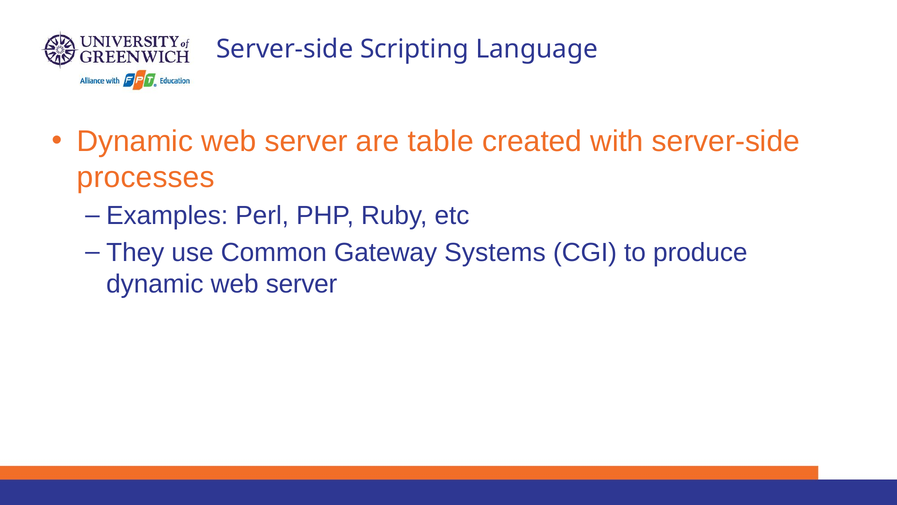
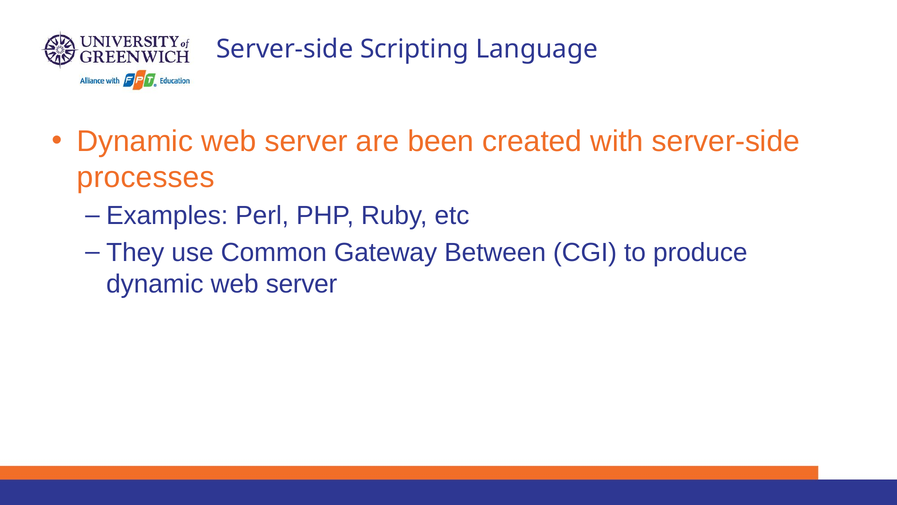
table: table -> been (441, 141)
Systems: Systems -> Between (495, 252)
